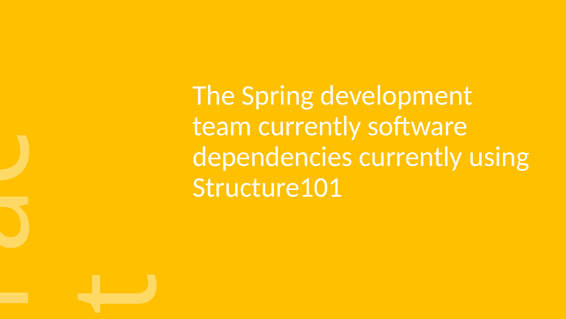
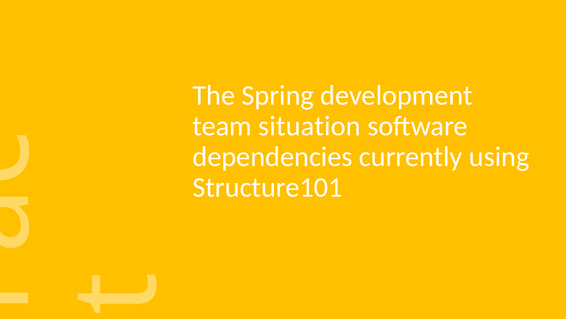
team currently: currently -> situation (310, 126)
